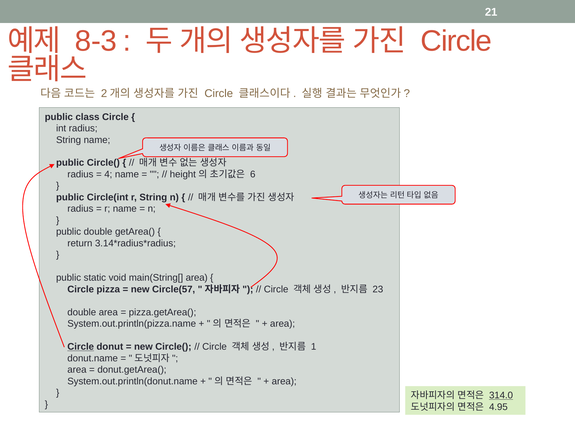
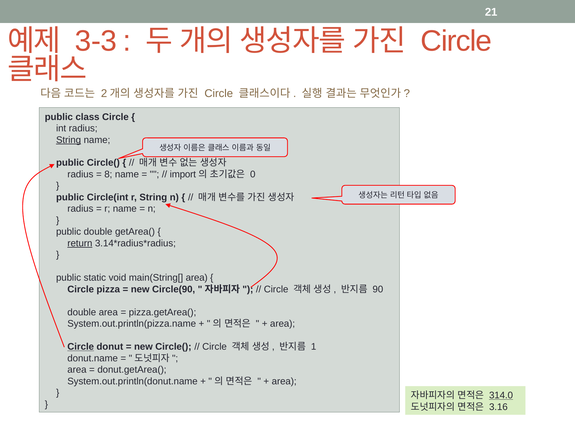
8-3: 8-3 -> 3-3 (96, 41)
String underline: none -> present (69, 140)
4: 4 -> 8 (108, 174)
height: height -> import (183, 174)
6: 6 -> 0 (253, 174)
return underline: none -> present (80, 243)
Circle(57: Circle(57 -> Circle(90 (174, 289)
23: 23 -> 90 (378, 289)
4.95: 4.95 -> 3.16 (498, 407)
